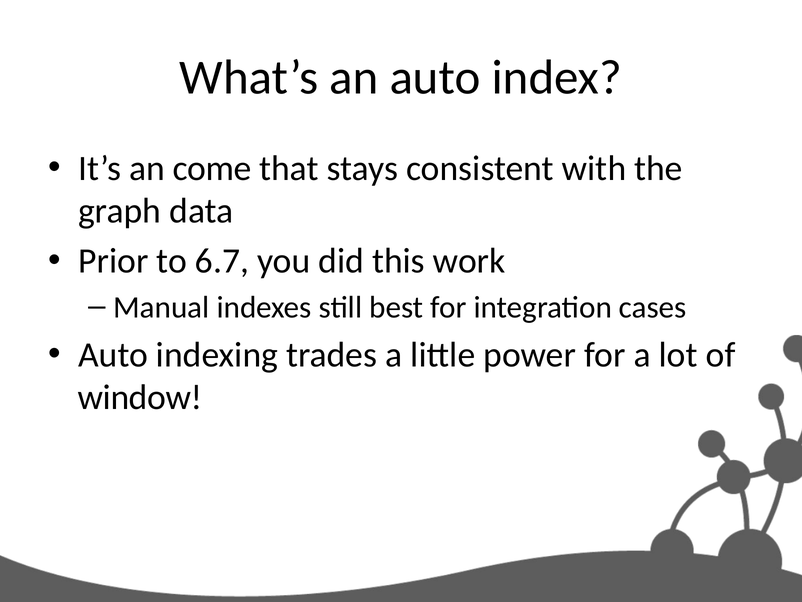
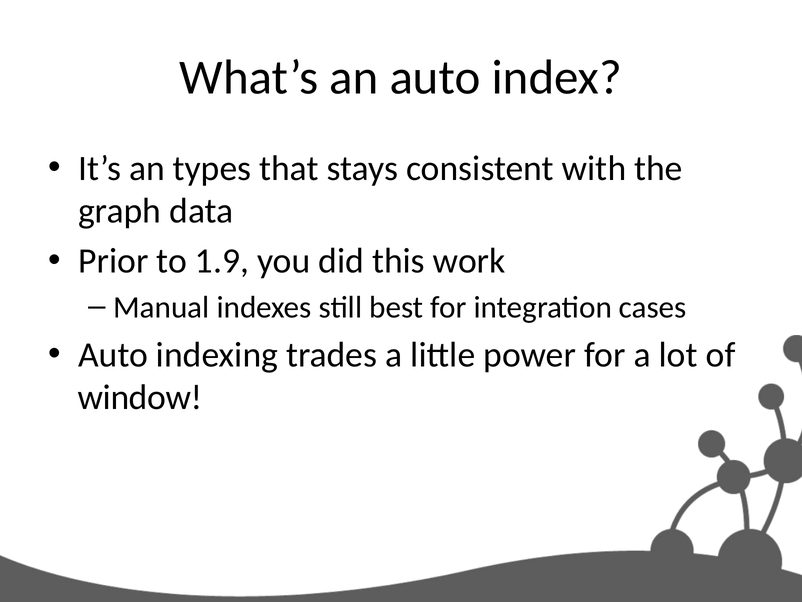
come: come -> types (212, 168)
6.7: 6.7 -> 1.9 (222, 261)
